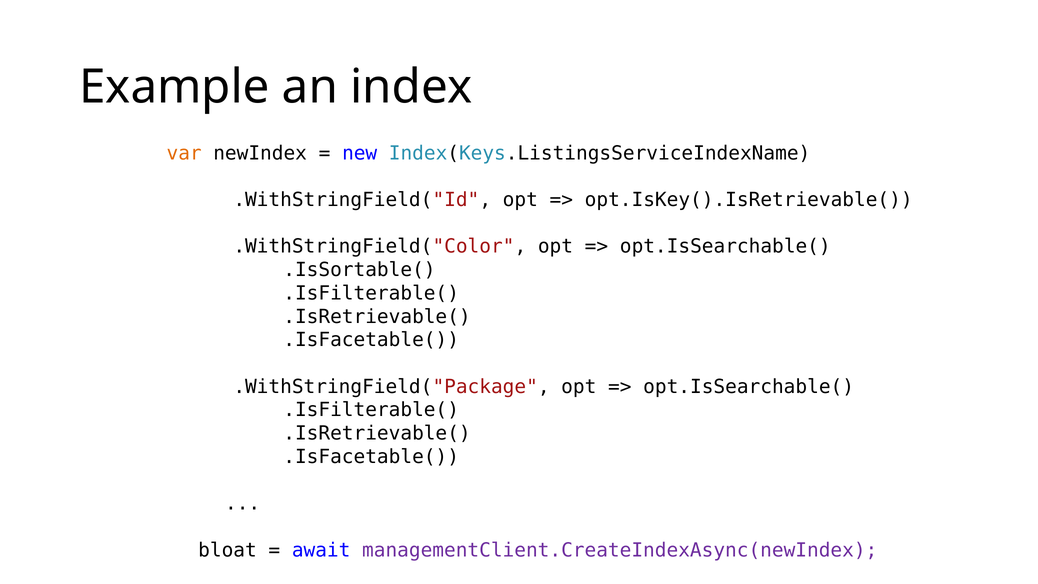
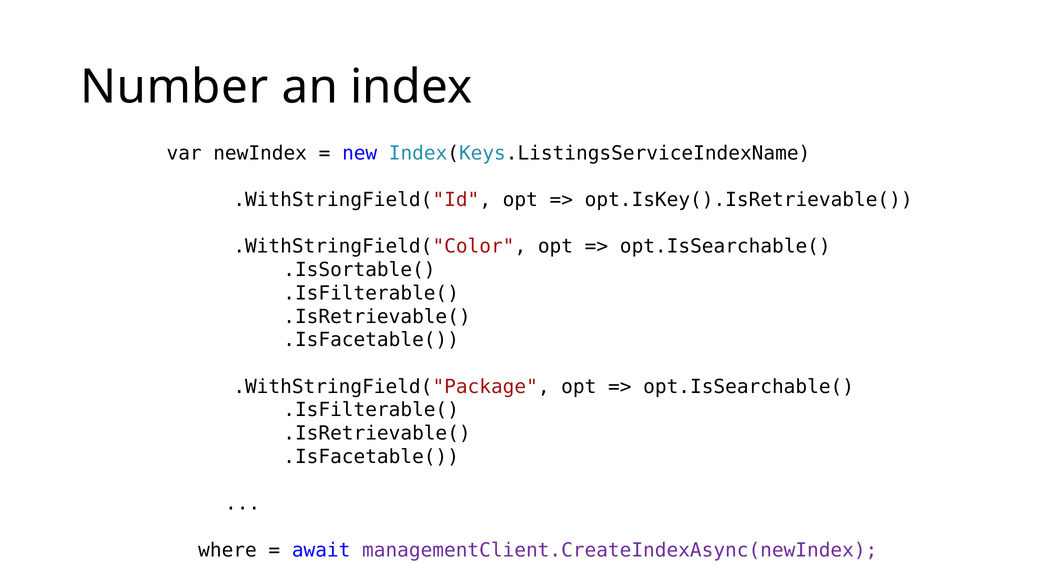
Example: Example -> Number (174, 87)
var colour: orange -> black (184, 153)
bloat: bloat -> where (228, 550)
